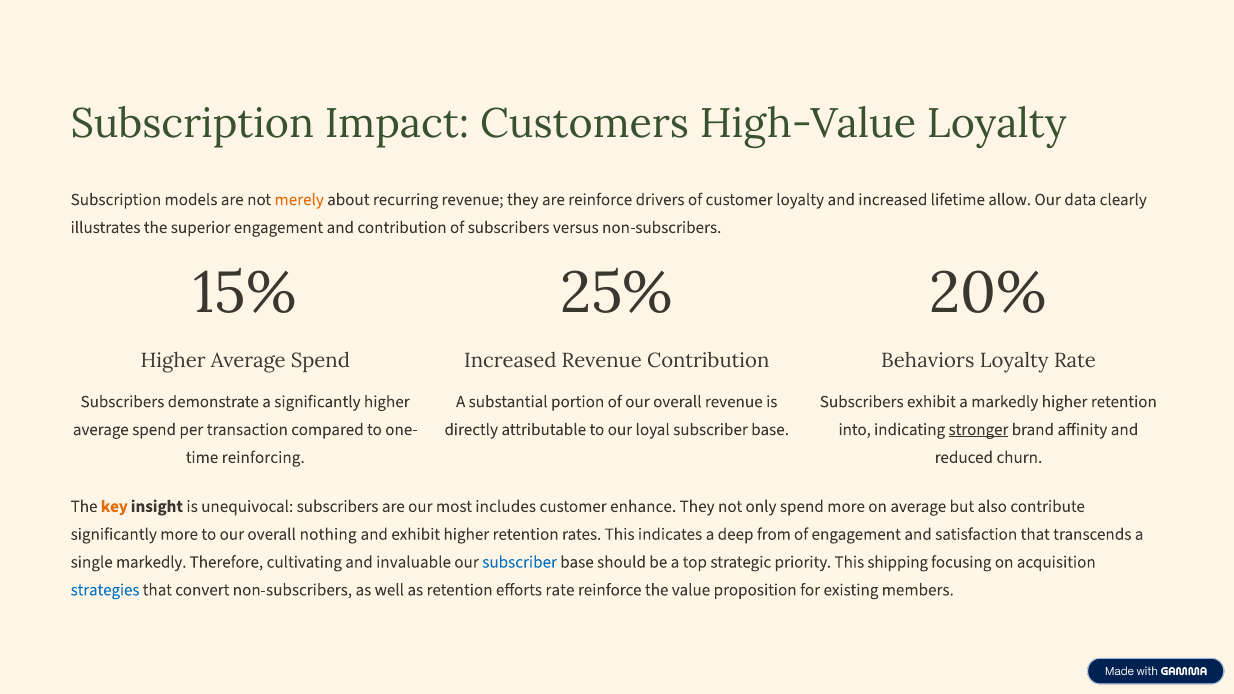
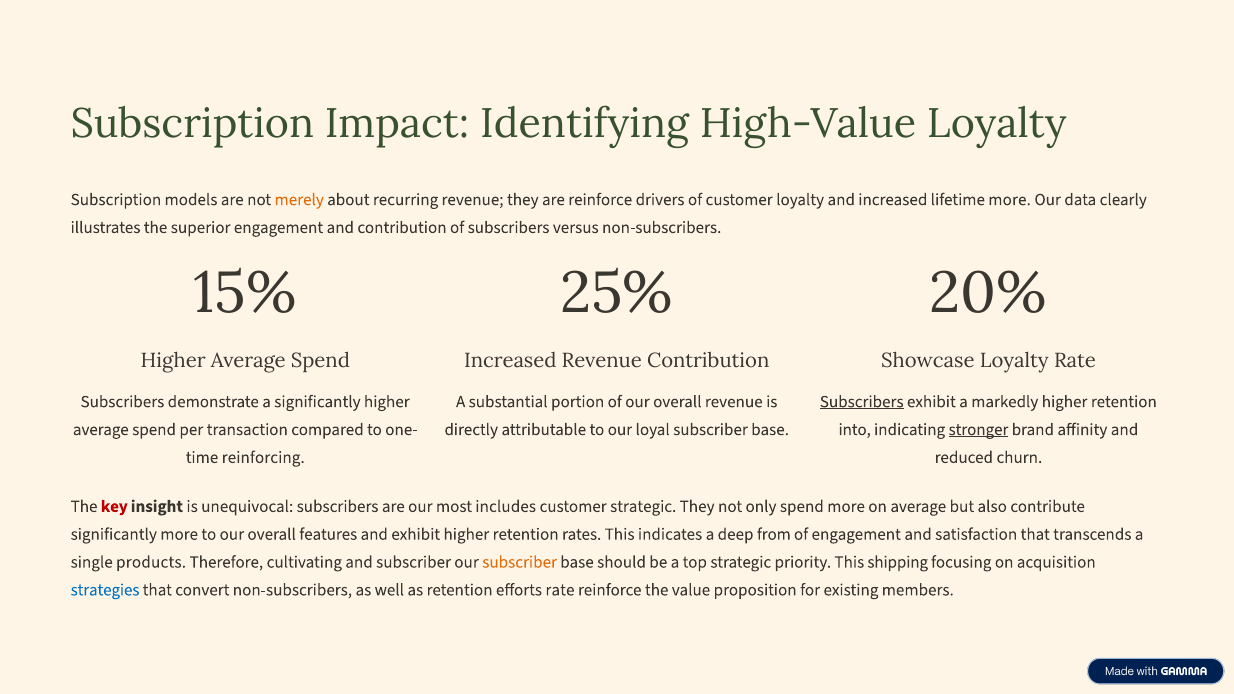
Customers: Customers -> Identifying (585, 124)
lifetime allow: allow -> more (1010, 200)
Behaviors: Behaviors -> Showcase (928, 361)
Subscribers underline: none -> present (862, 402)
key colour: orange -> red (114, 506)
customer enhance: enhance -> strategic (643, 506)
nothing: nothing -> features (328, 534)
single markedly: markedly -> products (151, 562)
and invaluable: invaluable -> subscriber (414, 562)
subscriber colour: blue -> orange (520, 562)
